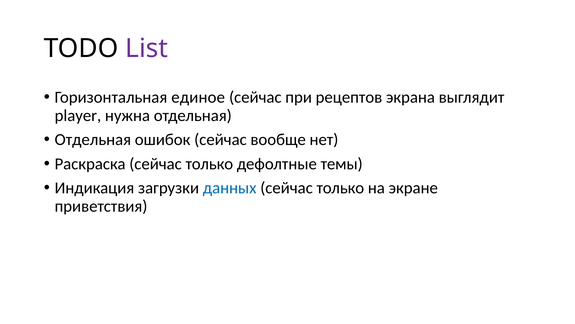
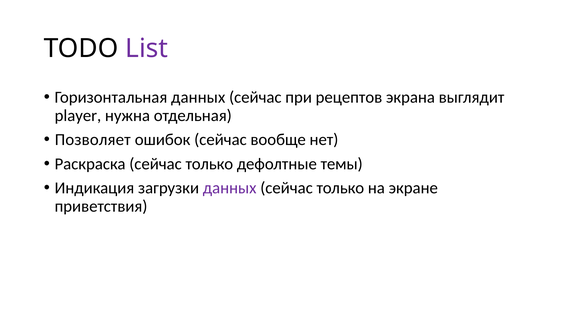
Горизонтальная единое: единое -> данных (198, 97)
Отдельная: Отдельная -> Позволяет (93, 139)
данных colour: blue -> purple (230, 188)
